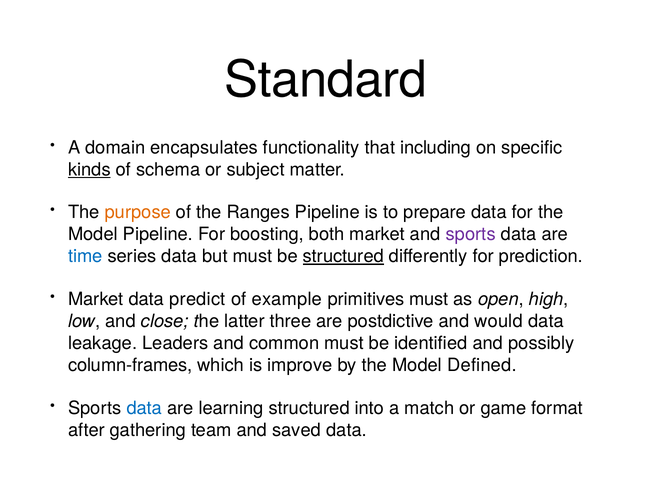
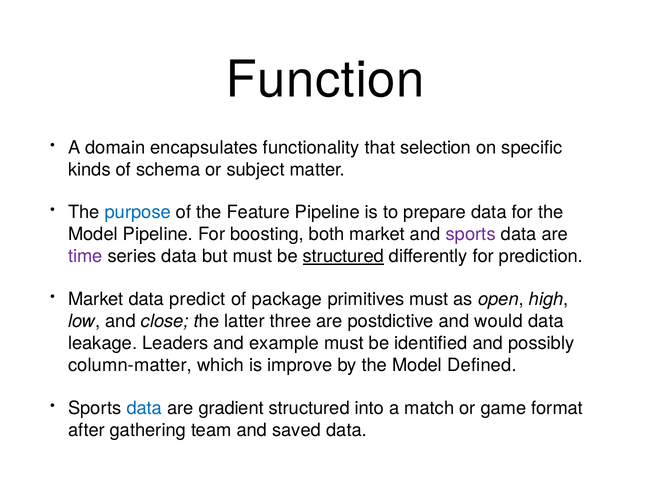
Standard: Standard -> Function (325, 80)
including: including -> selection (436, 148)
kinds underline: present -> none (89, 170)
purpose colour: orange -> blue (138, 213)
Ranges: Ranges -> Feature (258, 213)
time colour: blue -> purple (85, 256)
example: example -> package (287, 299)
common: common -> example (284, 343)
column-frames: column-frames -> column-matter (130, 365)
learning: learning -> gradient (231, 408)
